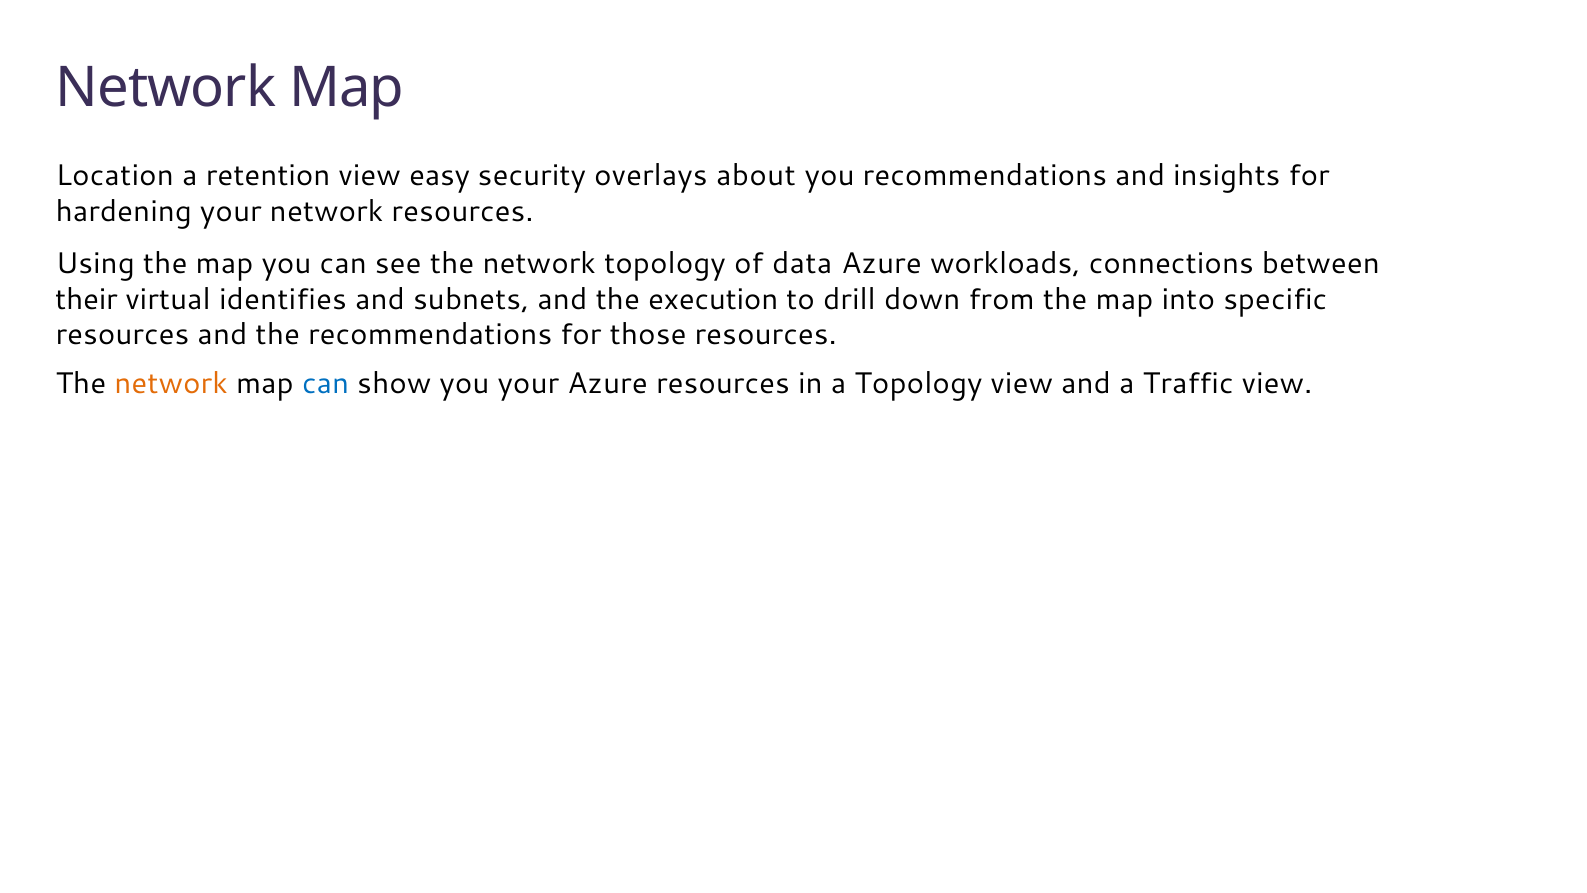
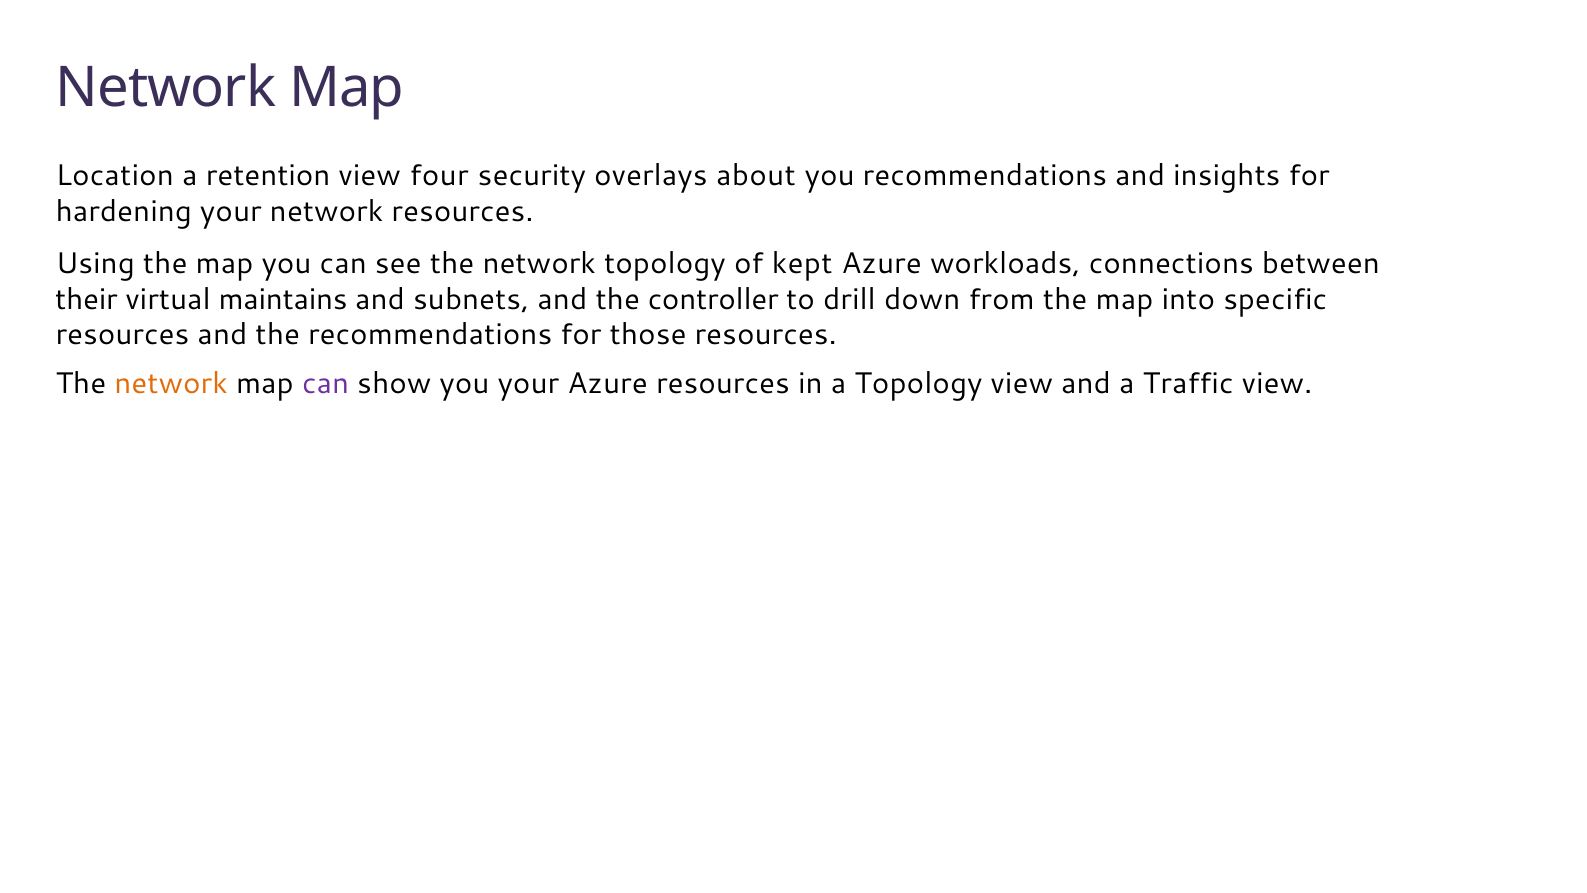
easy: easy -> four (439, 175)
data: data -> kept (802, 263)
identifies: identifies -> maintains (283, 299)
execution: execution -> controller (713, 299)
can colour: blue -> purple (326, 383)
